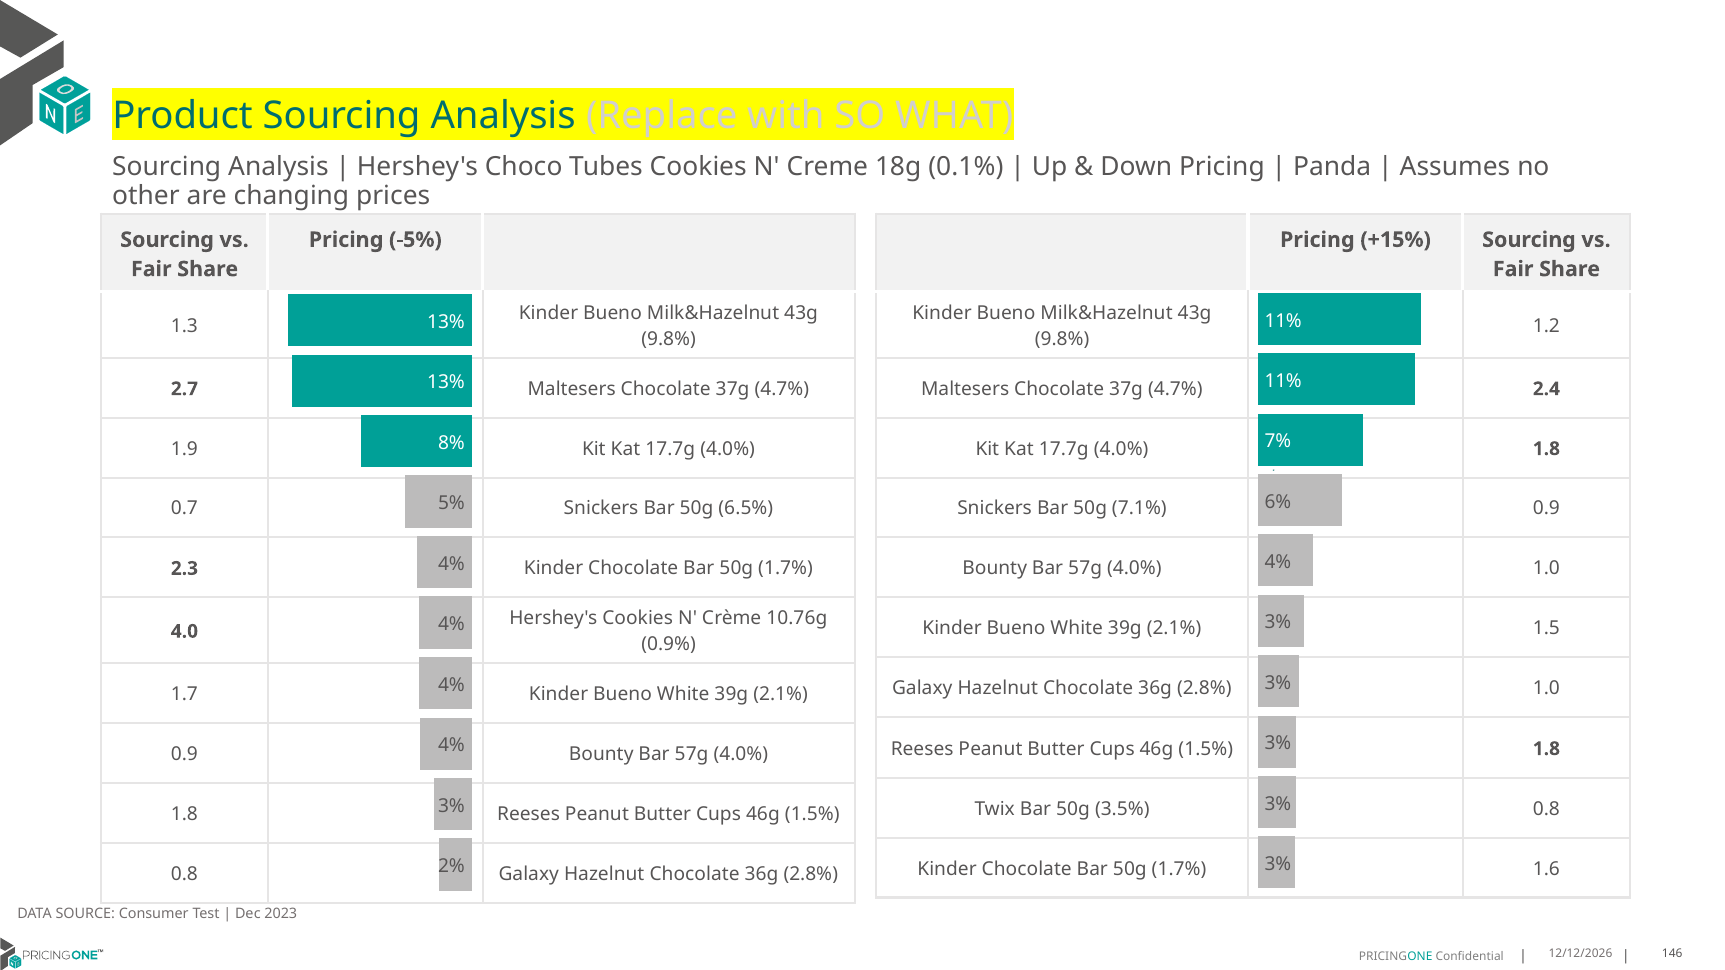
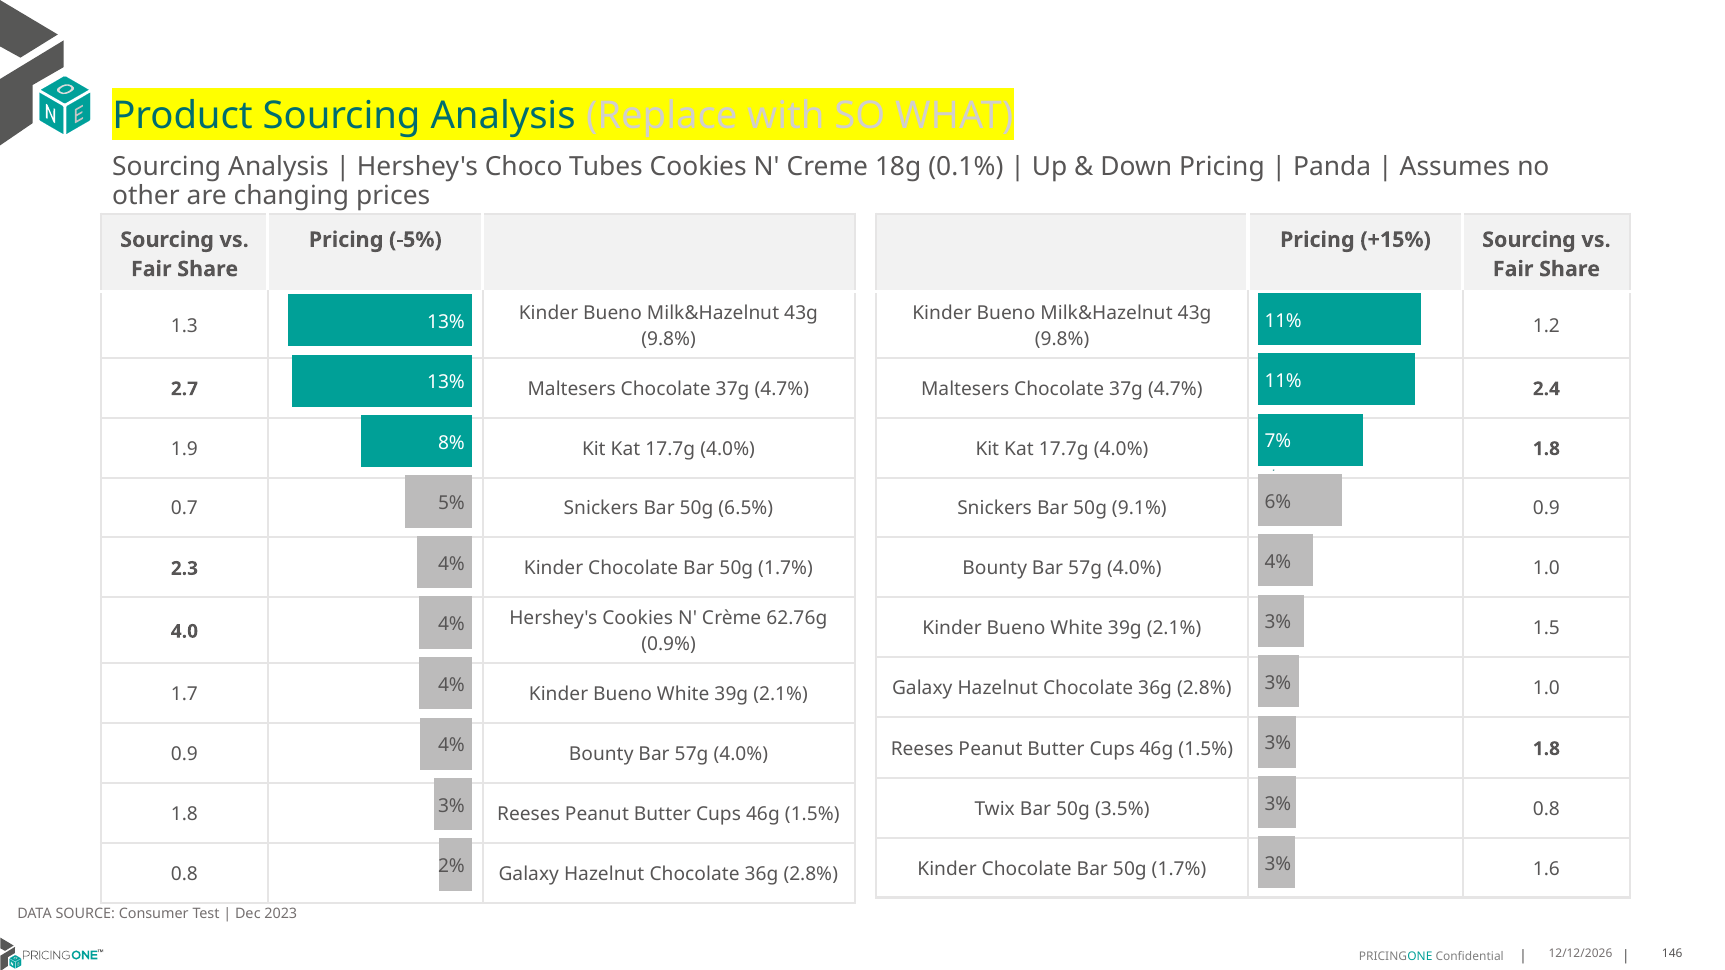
7.1%: 7.1% -> 9.1% (1139, 509)
10.76g: 10.76g -> 62.76g (797, 618)
